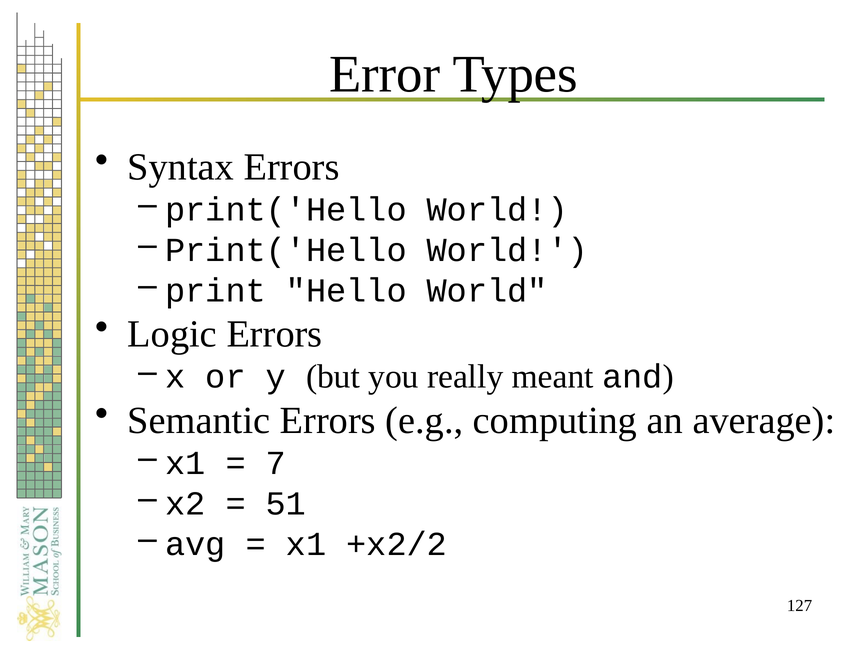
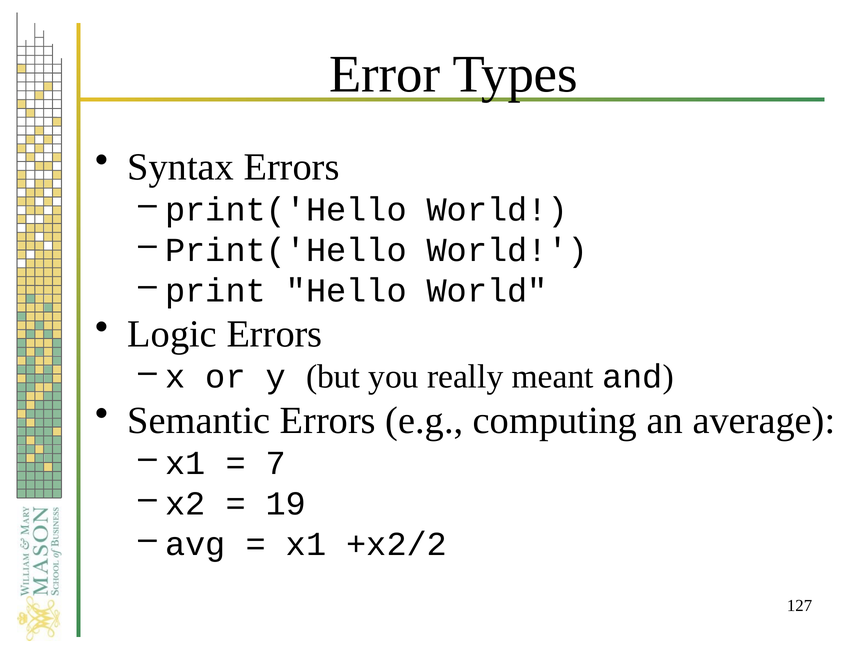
51: 51 -> 19 (286, 504)
